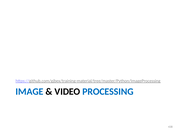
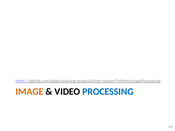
IMAGE colour: blue -> orange (29, 92)
